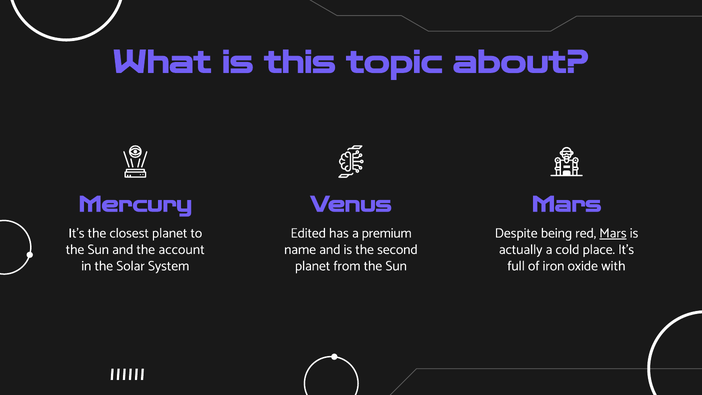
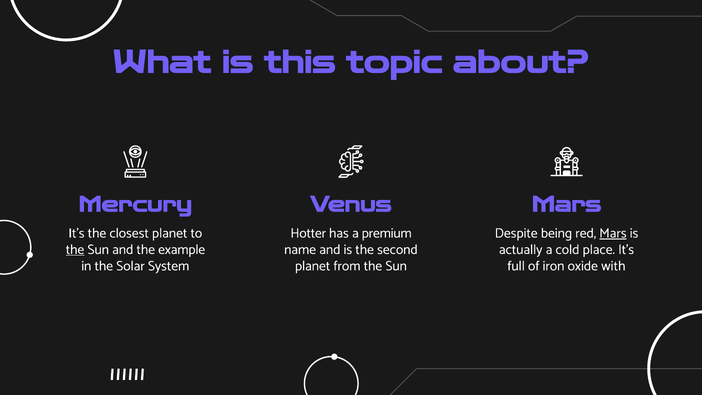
Edited: Edited -> Hotter (308, 233)
the underline: none -> present (75, 249)
account: account -> example (182, 249)
